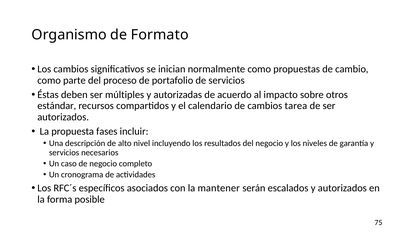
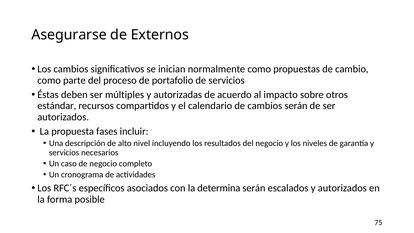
Organismo: Organismo -> Asegurarse (69, 35)
Formato: Formato -> Externos (160, 35)
cambios tarea: tarea -> serán (296, 106)
mantener: mantener -> determina (219, 188)
